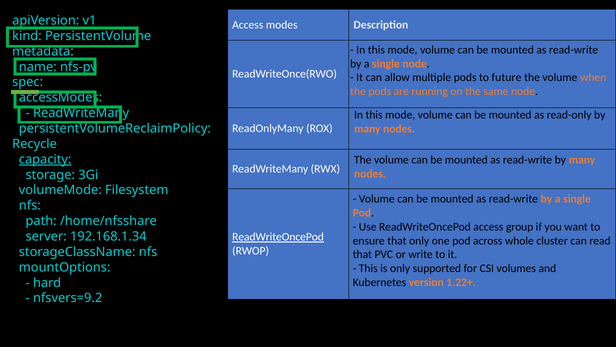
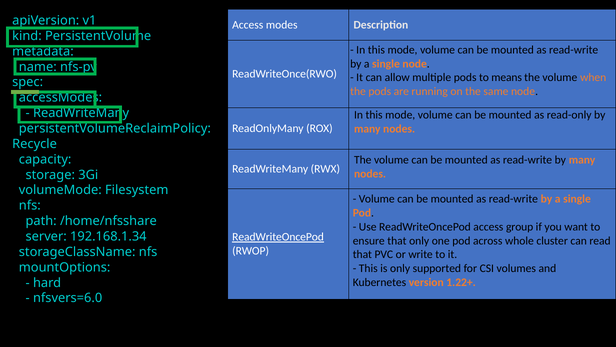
future: future -> means (507, 78)
capacity underline: present -> none (45, 159)
nfsvers=9.2: nfsvers=9.2 -> nfsvers=6.0 (68, 298)
